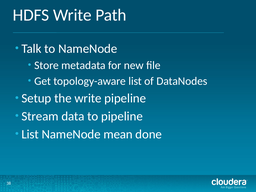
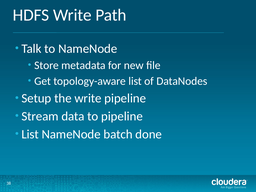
mean: mean -> batch (118, 134)
